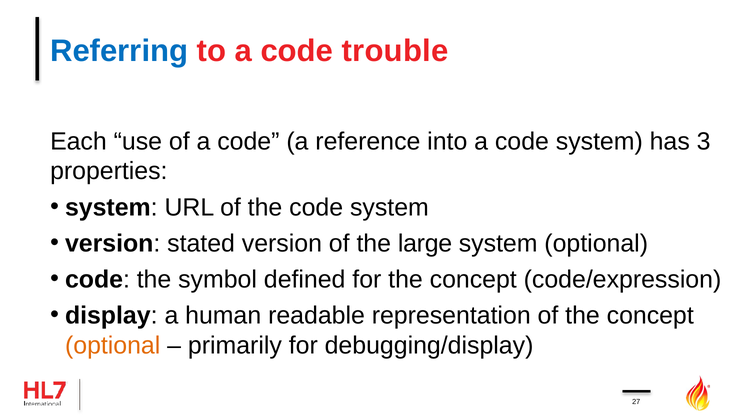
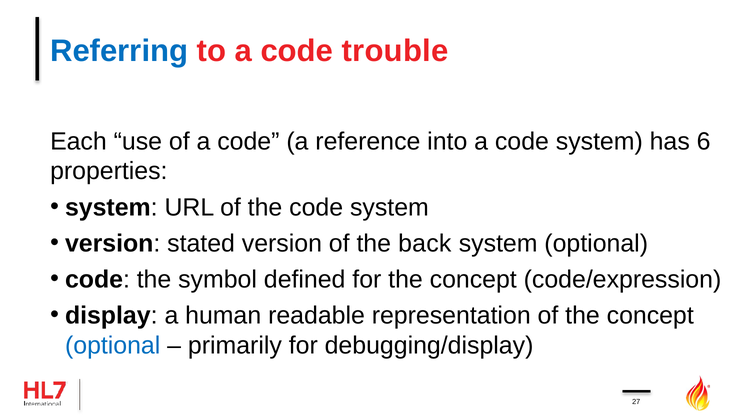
3: 3 -> 6 (704, 141)
large: large -> back (425, 243)
optional colour: orange -> blue (113, 345)
